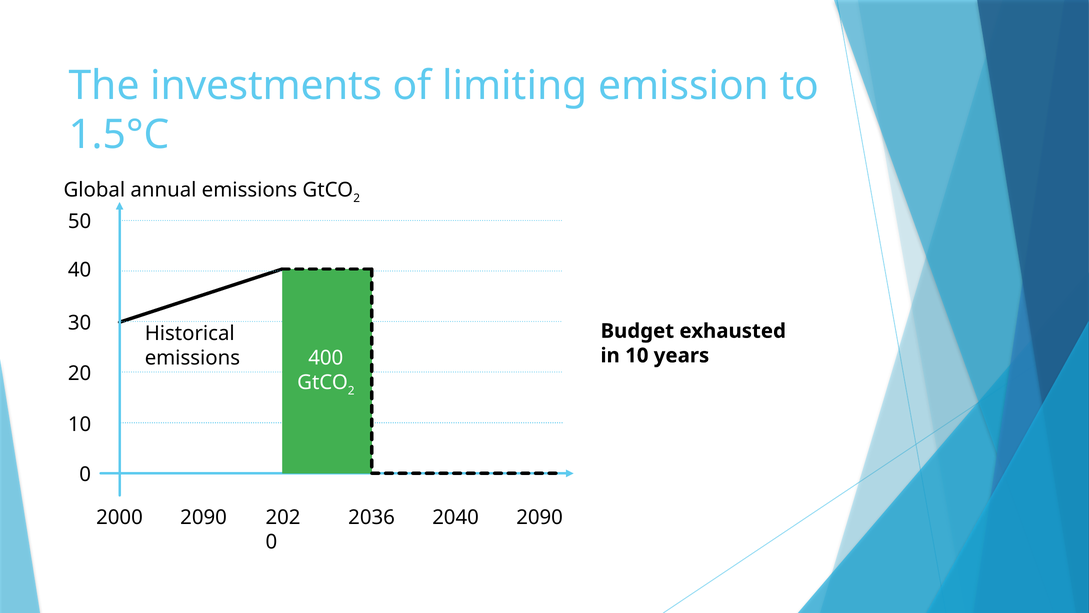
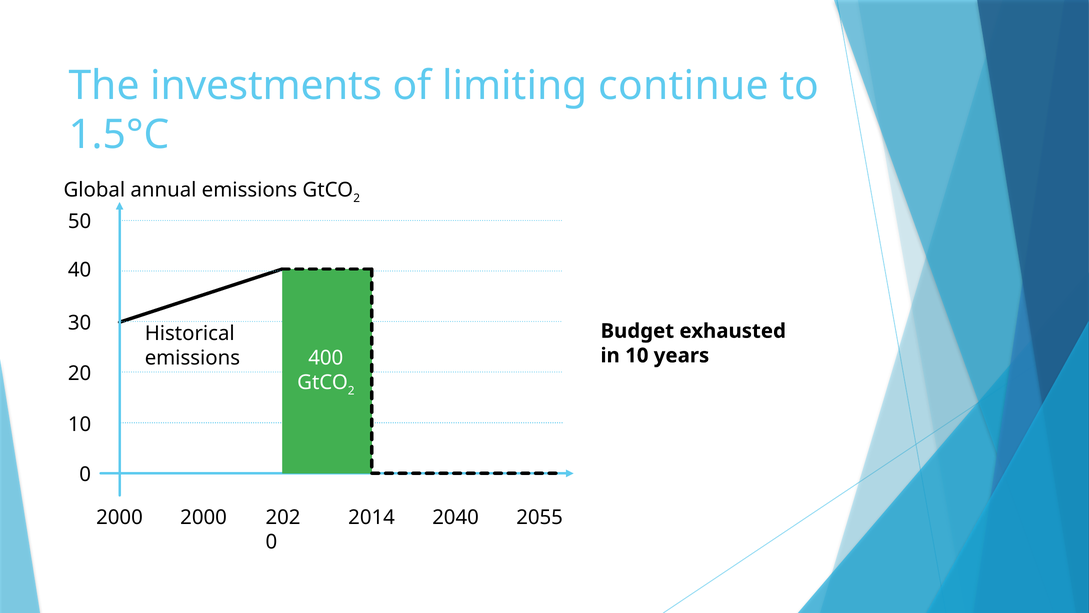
emission: emission -> continue (683, 86)
2000 2090: 2090 -> 2000 (204, 517)
2036: 2036 -> 2014 (372, 517)
2040 2090: 2090 -> 2055 (540, 517)
